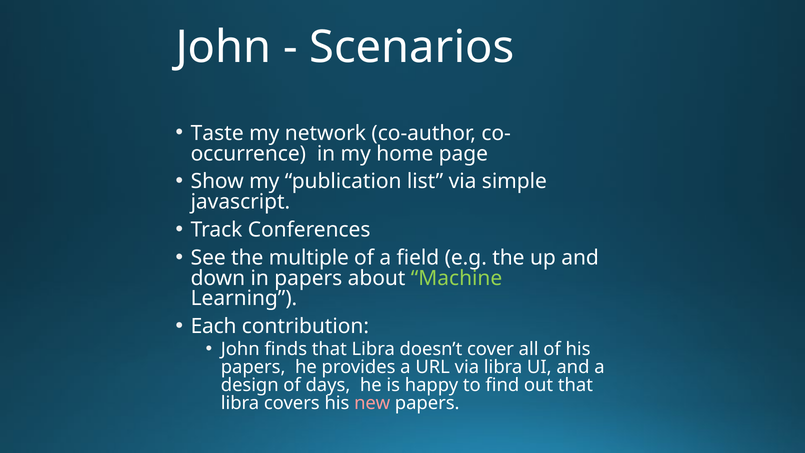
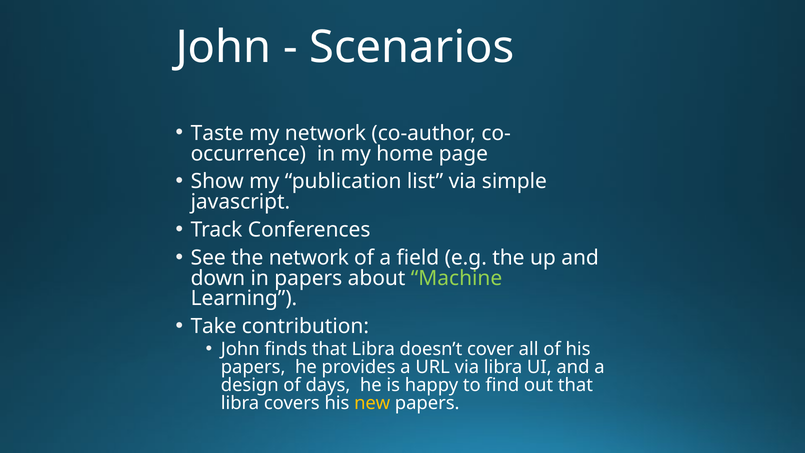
the multiple: multiple -> network (309, 258)
Each: Each -> Take (214, 326)
new colour: pink -> yellow (372, 403)
